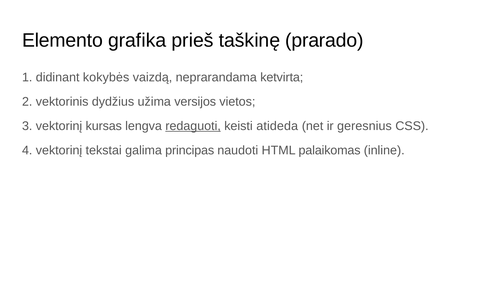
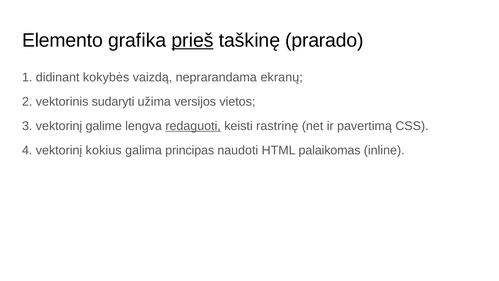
prieš underline: none -> present (193, 40)
ketvirta: ketvirta -> ekranų (282, 77)
dydžius: dydžius -> sudaryti (113, 102)
kursas: kursas -> galime (104, 126)
atideda: atideda -> rastrinę (277, 126)
geresnius: geresnius -> pavertimą (364, 126)
tekstai: tekstai -> kokius (104, 150)
